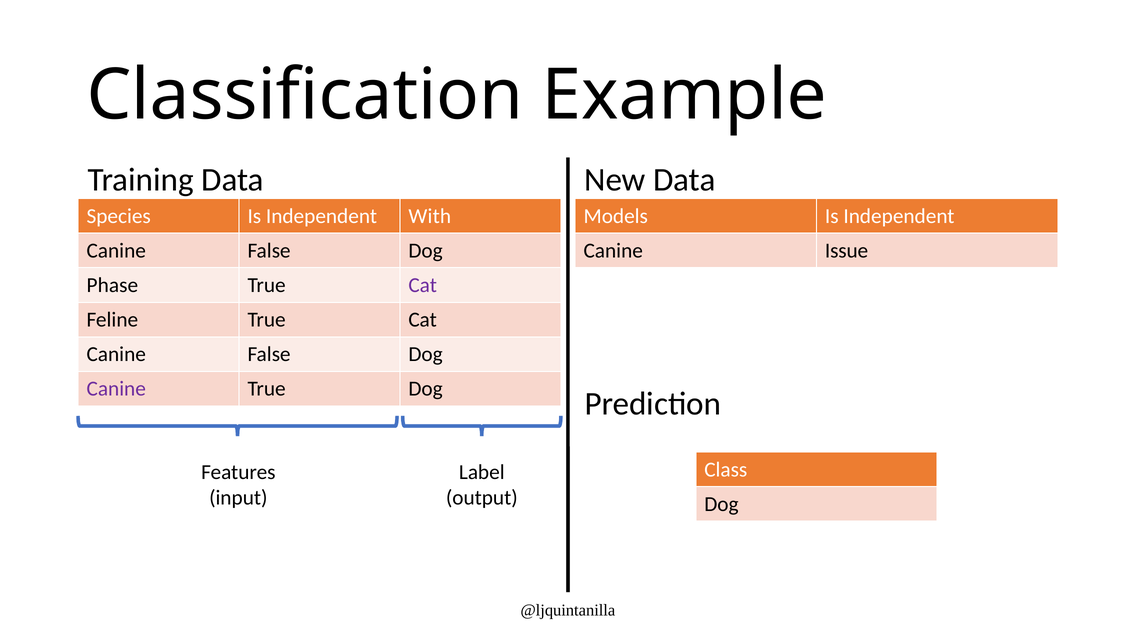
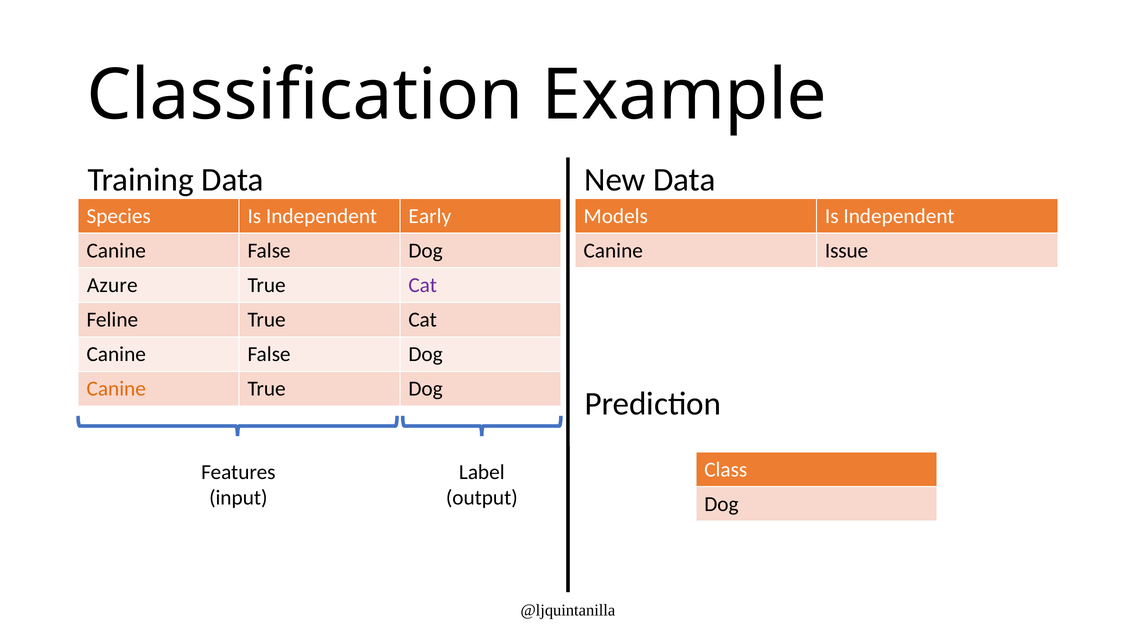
With: With -> Early (430, 216)
Phase: Phase -> Azure (112, 285)
Canine colour: purple -> orange (116, 389)
